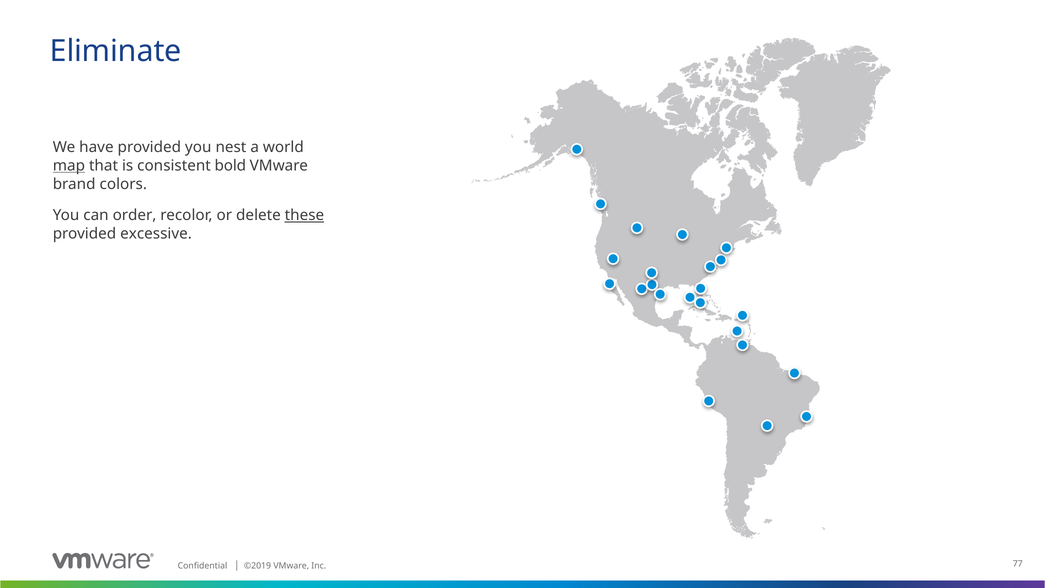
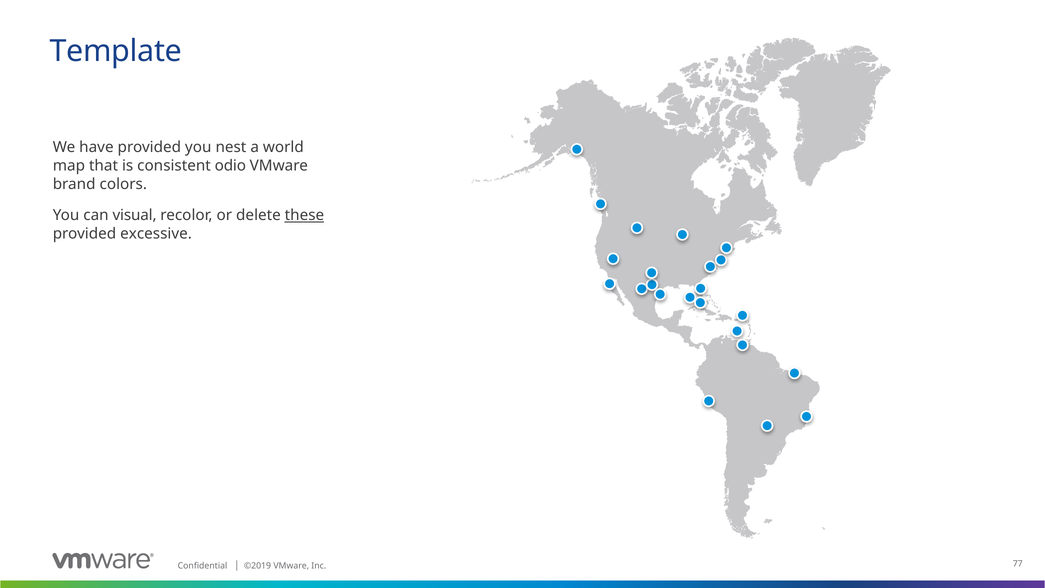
Eliminate: Eliminate -> Template (116, 51)
map underline: present -> none (69, 166)
bold: bold -> odio (230, 166)
order: order -> visual (135, 215)
